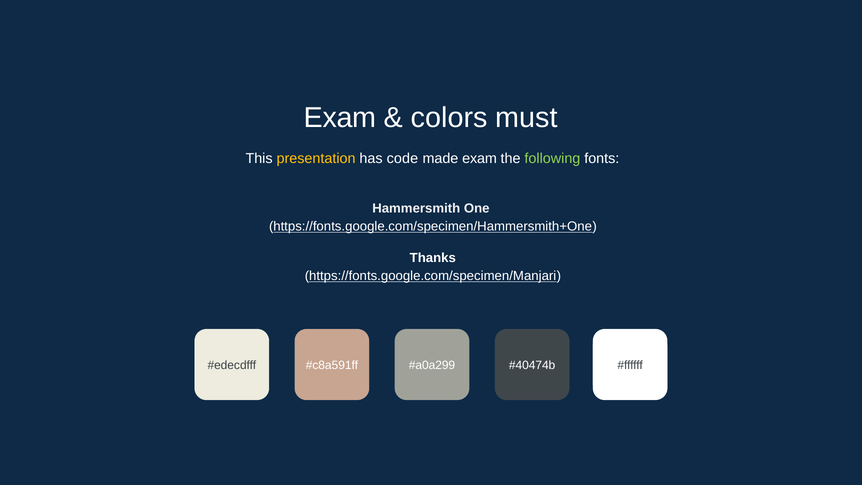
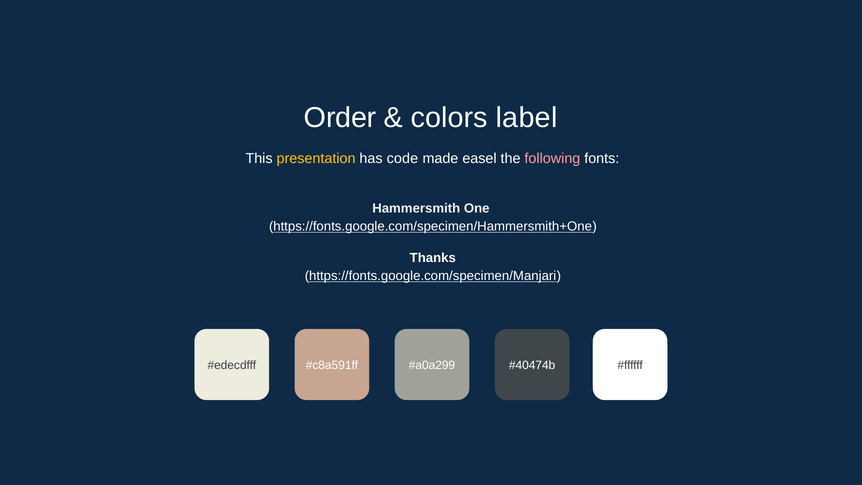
Exam: Exam -> Order (340, 118)
must: must -> label (527, 118)
made exam: exam -> easel (480, 158)
following colour: light green -> pink (552, 158)
